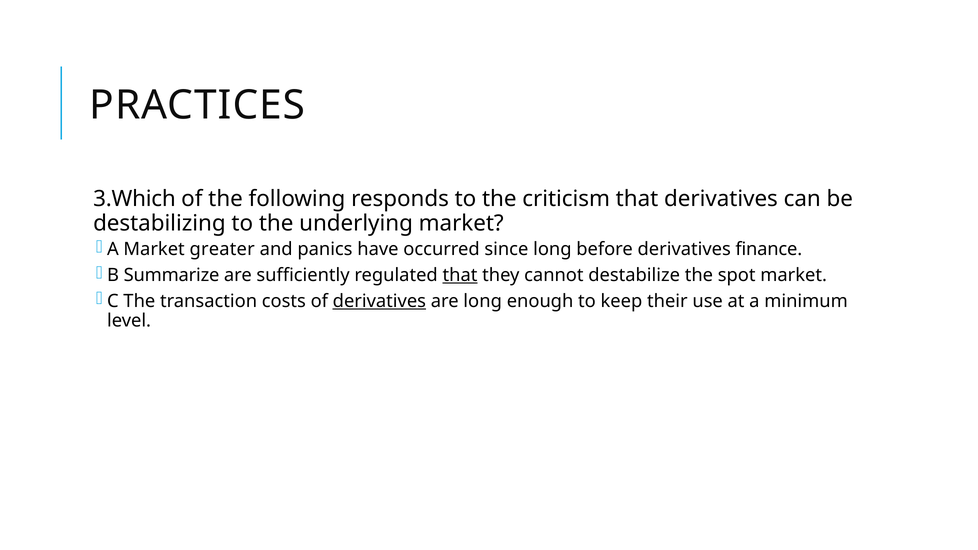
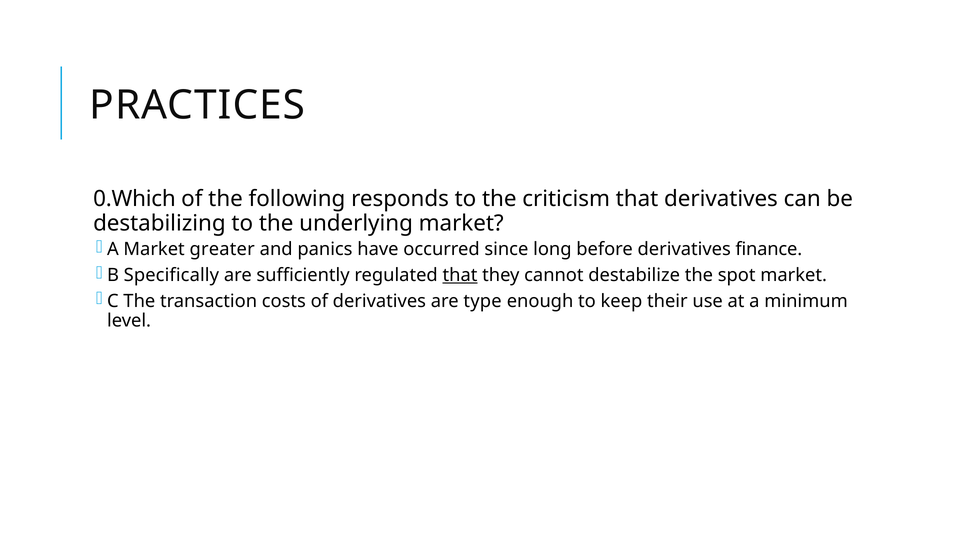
3.Which: 3.Which -> 0.Which (134, 199)
Summarize: Summarize -> Specifically (171, 275)
derivatives underline: present -> none (379, 301)
are long: long -> type (483, 301)
